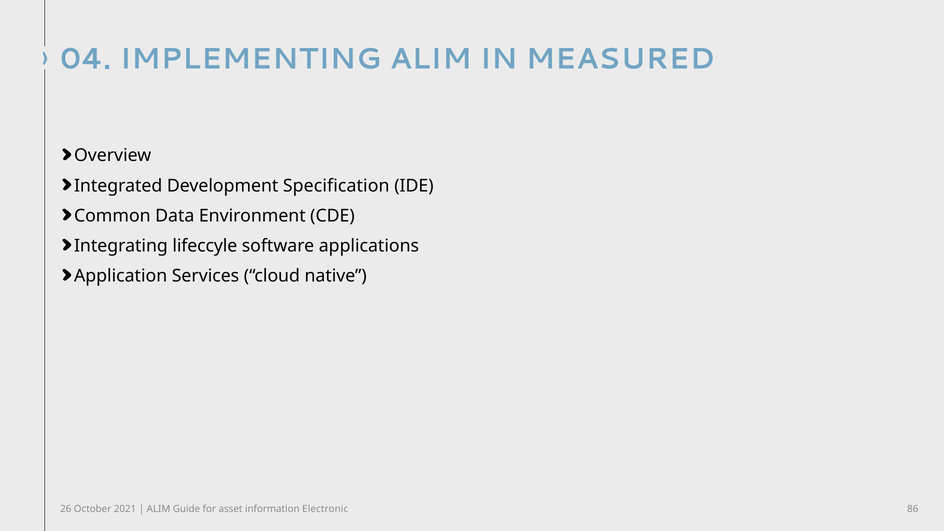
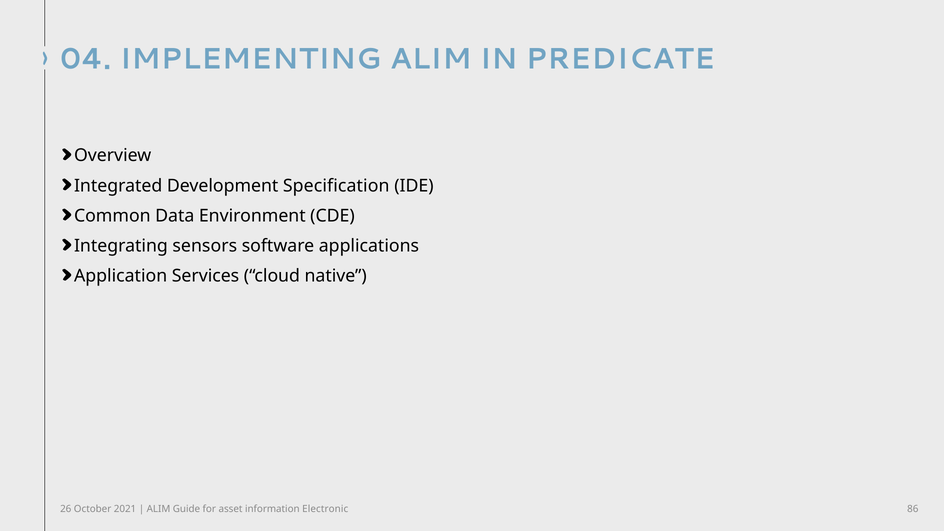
MEASURED: MEASURED -> PREDICATE (620, 59)
lifeccyle: lifeccyle -> sensors (205, 246)
